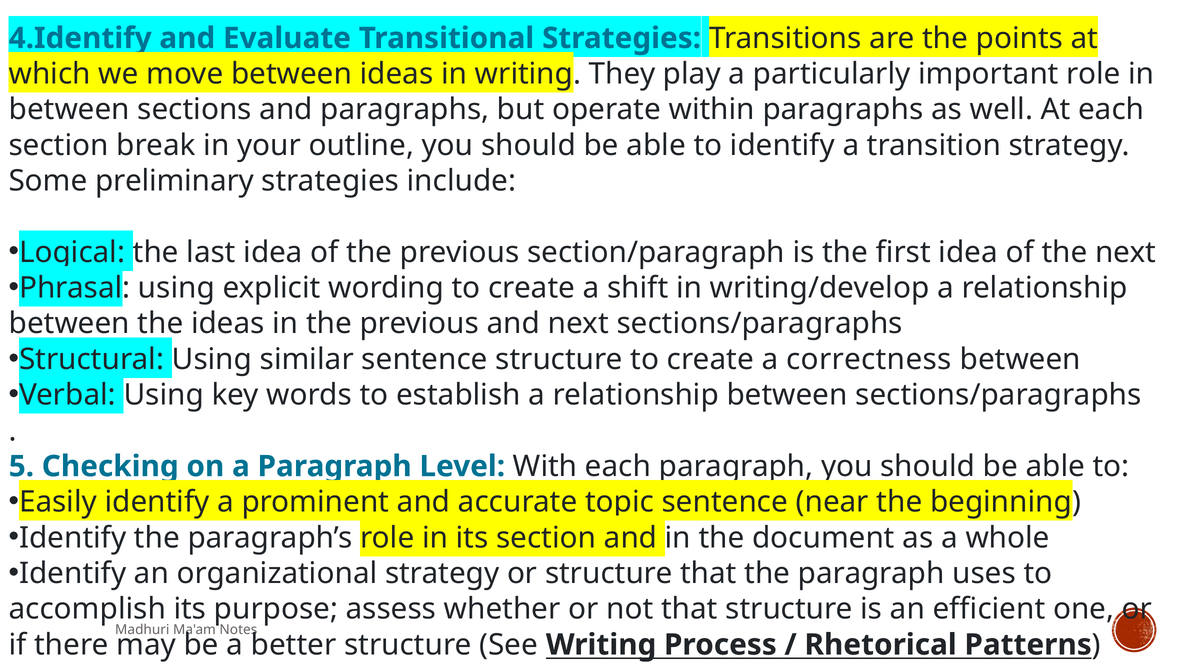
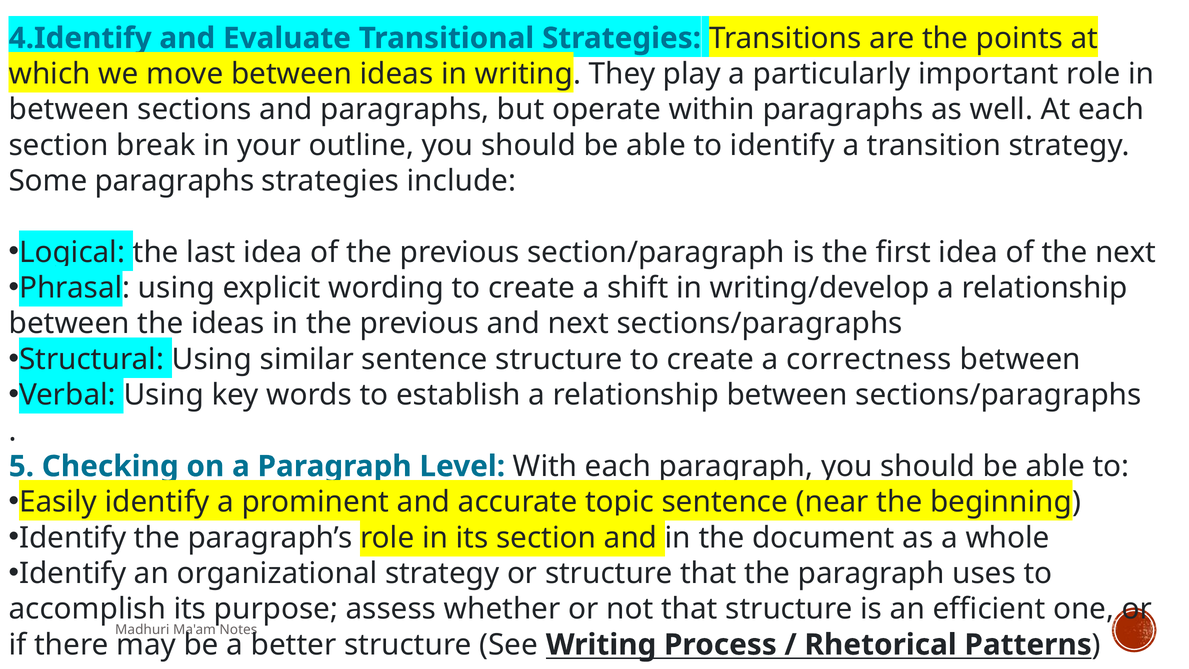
Some preliminary: preliminary -> paragraphs (175, 181)
